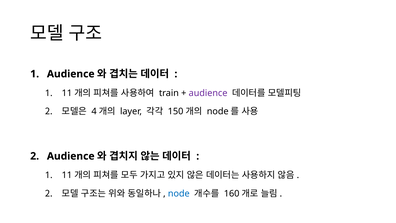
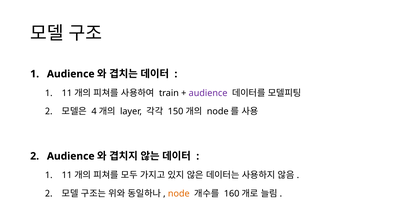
node colour: blue -> orange (179, 193)
